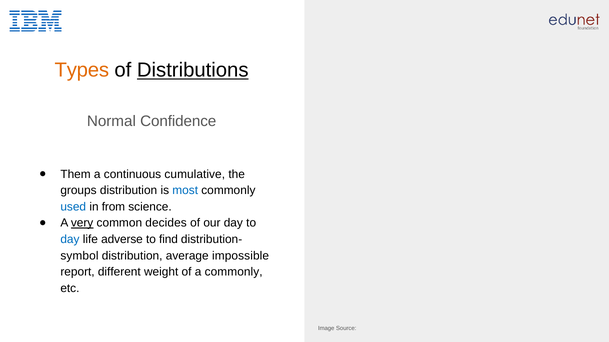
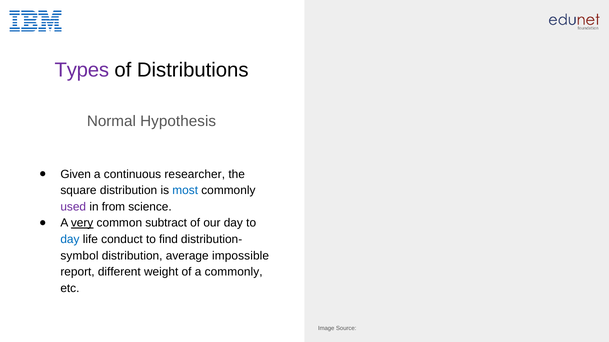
Types colour: orange -> purple (82, 70)
Distributions underline: present -> none (193, 70)
Confidence: Confidence -> Hypothesis (178, 121)
Them: Them -> Given (76, 174)
cumulative: cumulative -> researcher (195, 174)
groups: groups -> square (78, 191)
used colour: blue -> purple (73, 207)
decides: decides -> subtract (166, 223)
adverse: adverse -> conduct (122, 240)
